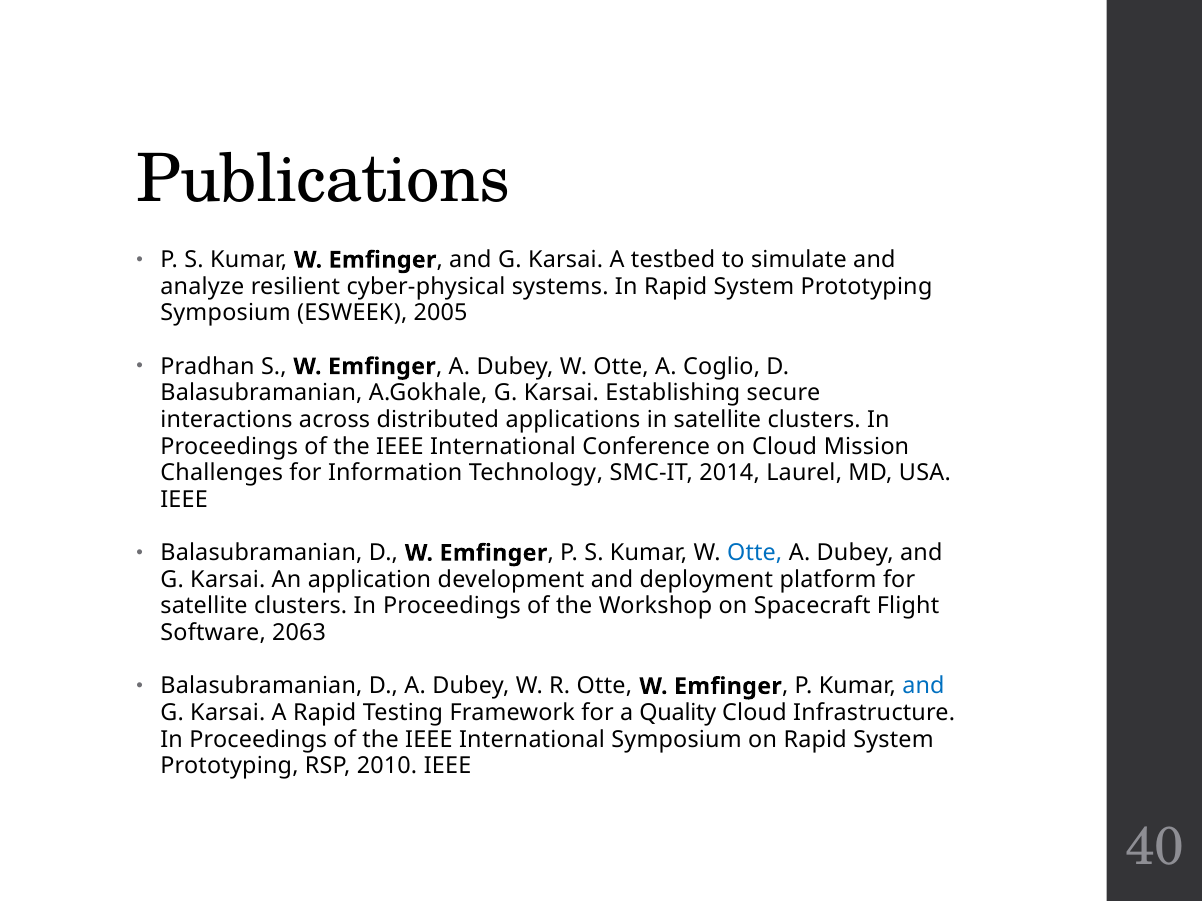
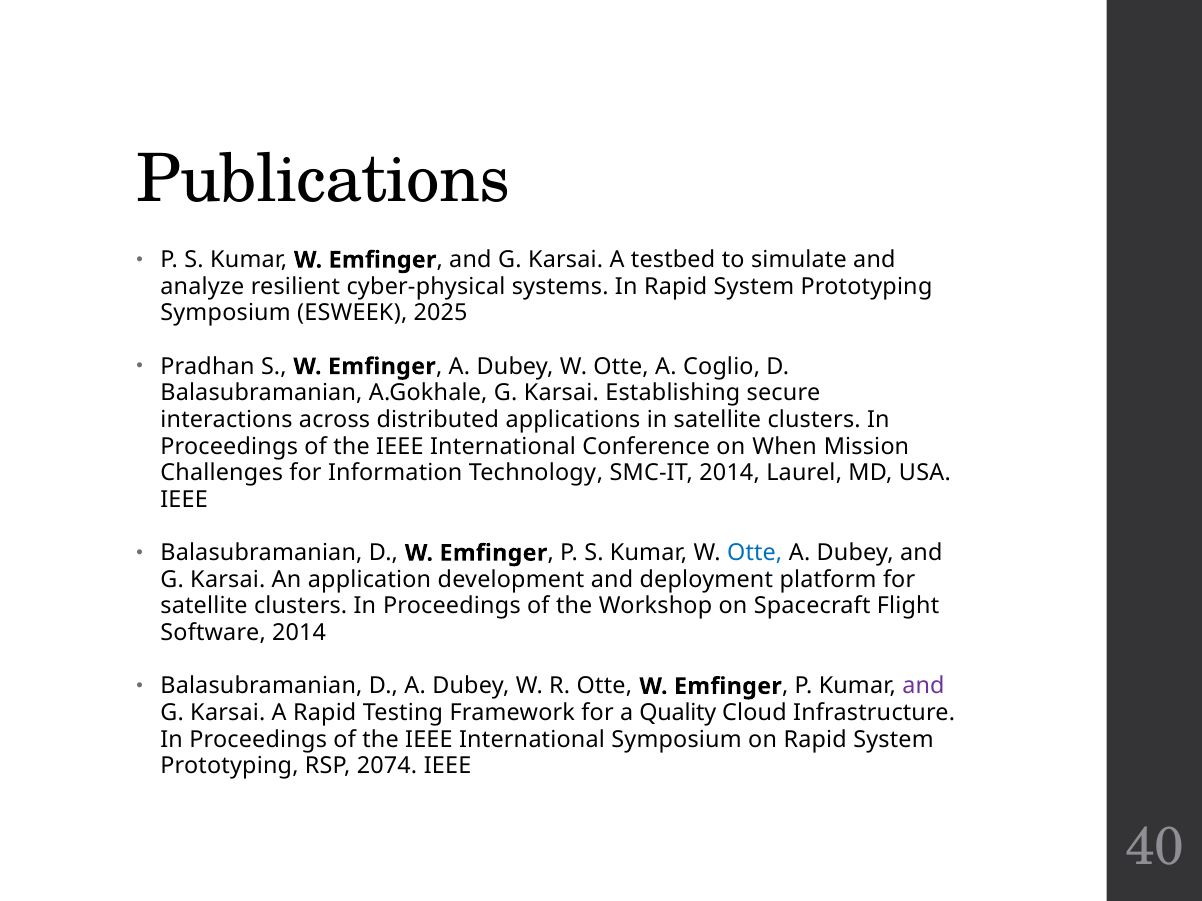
2005: 2005 -> 2025 (441, 313)
on Cloud: Cloud -> When (785, 447)
Software 2063: 2063 -> 2014 (299, 633)
and colour: blue -> purple (923, 687)
2010: 2010 -> 2074 (387, 767)
